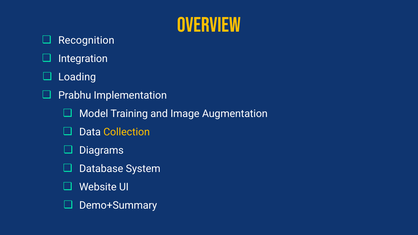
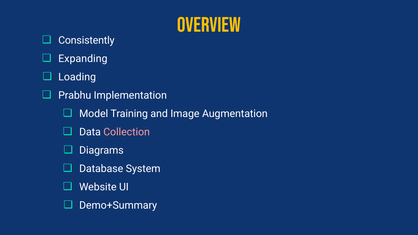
Recognition: Recognition -> Consistently (86, 40)
Integration: Integration -> Expanding (83, 59)
Collection colour: yellow -> pink (127, 132)
